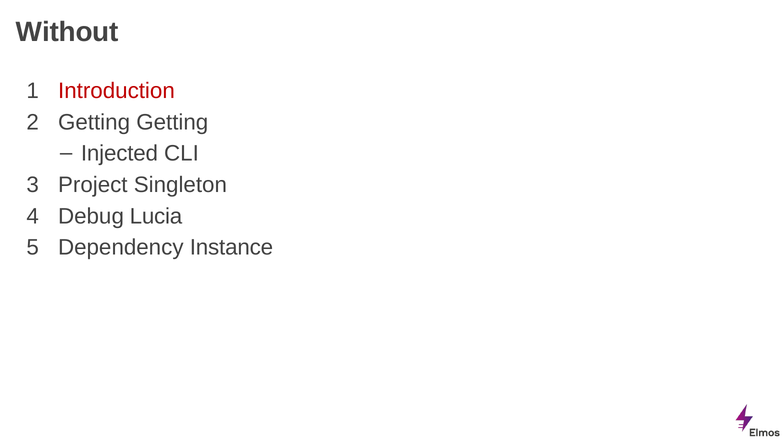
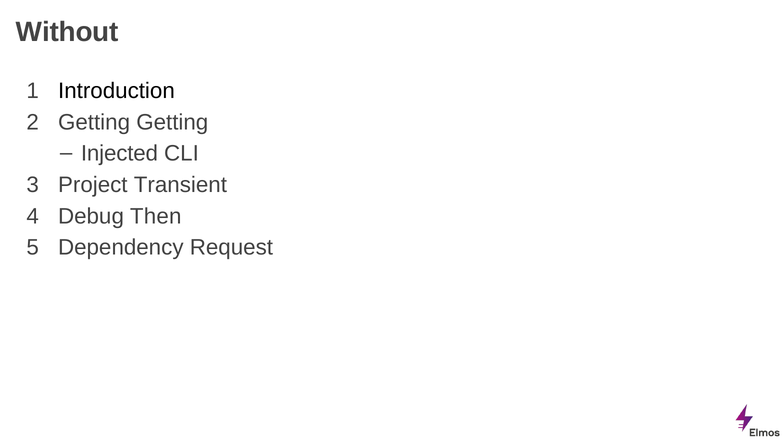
Introduction colour: red -> black (116, 91)
Singleton: Singleton -> Transient (180, 185)
Lucia: Lucia -> Then (156, 216)
Instance: Instance -> Request (231, 248)
